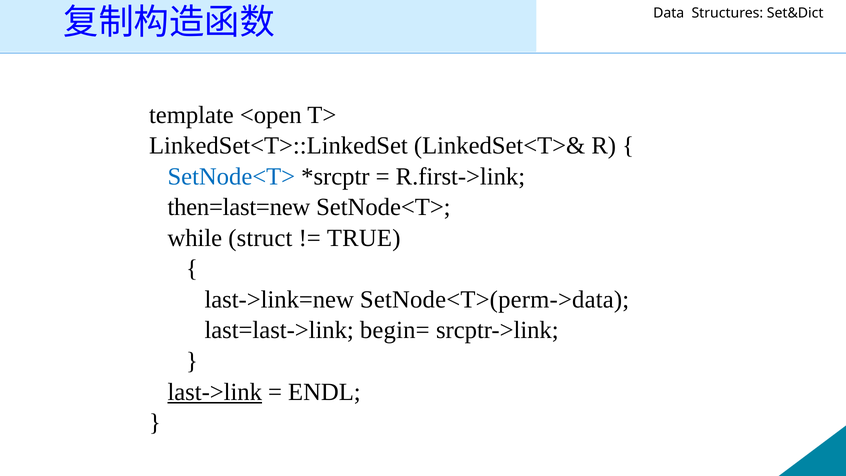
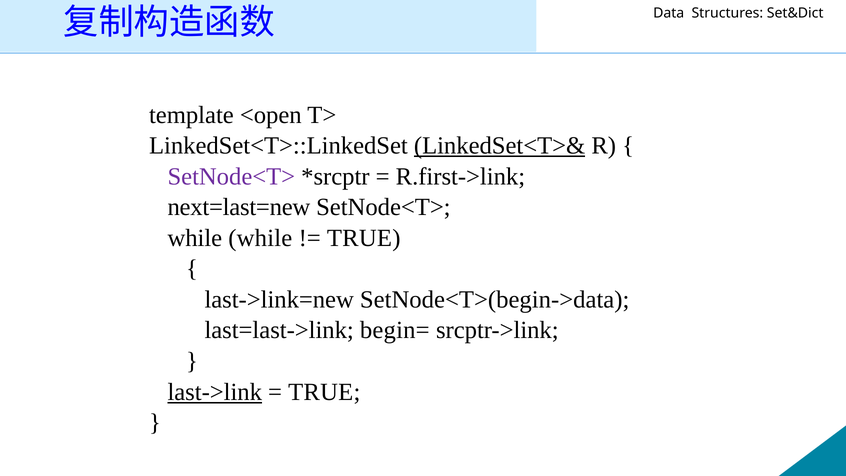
LinkedSet<T>& underline: none -> present (500, 146)
SetNode<T> colour: blue -> purple (231, 176)
then=last=new: then=last=new -> next=last=new (239, 207)
while struct: struct -> while (260, 238)
SetNode<T>(perm->data: SetNode<T>(perm->data -> SetNode<T>(begin->data (495, 299)
ENDL: ENDL -> TRUE (324, 392)
